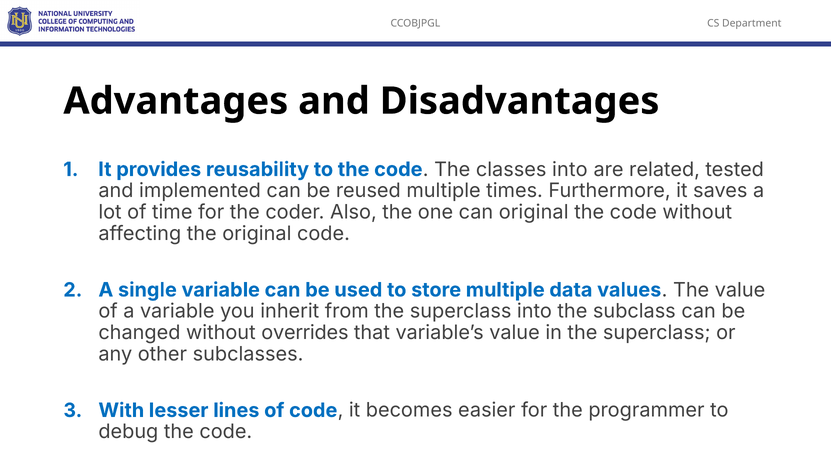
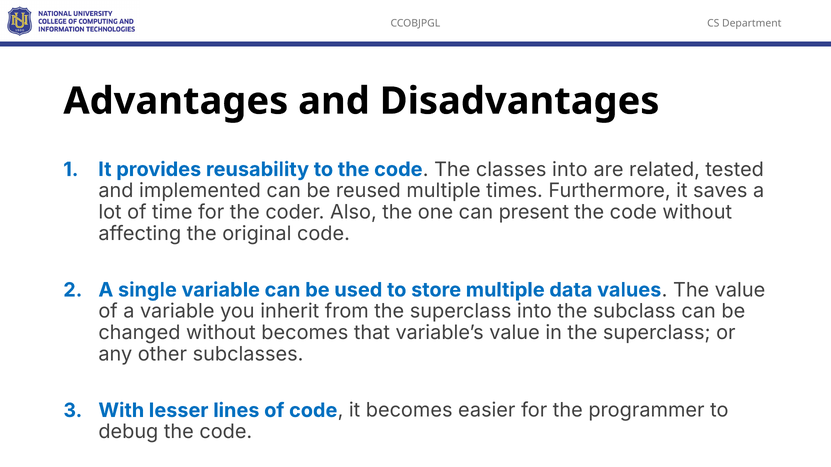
can original: original -> present (534, 213)
without overrides: overrides -> becomes (305, 333)
